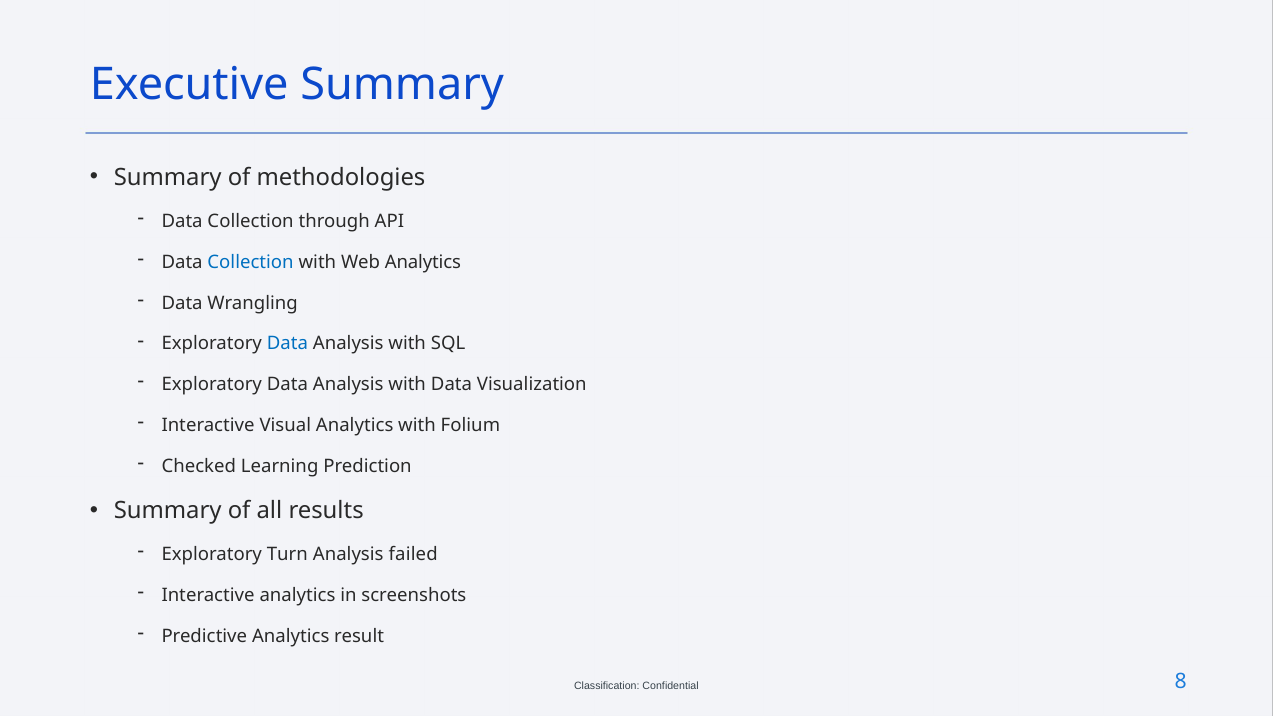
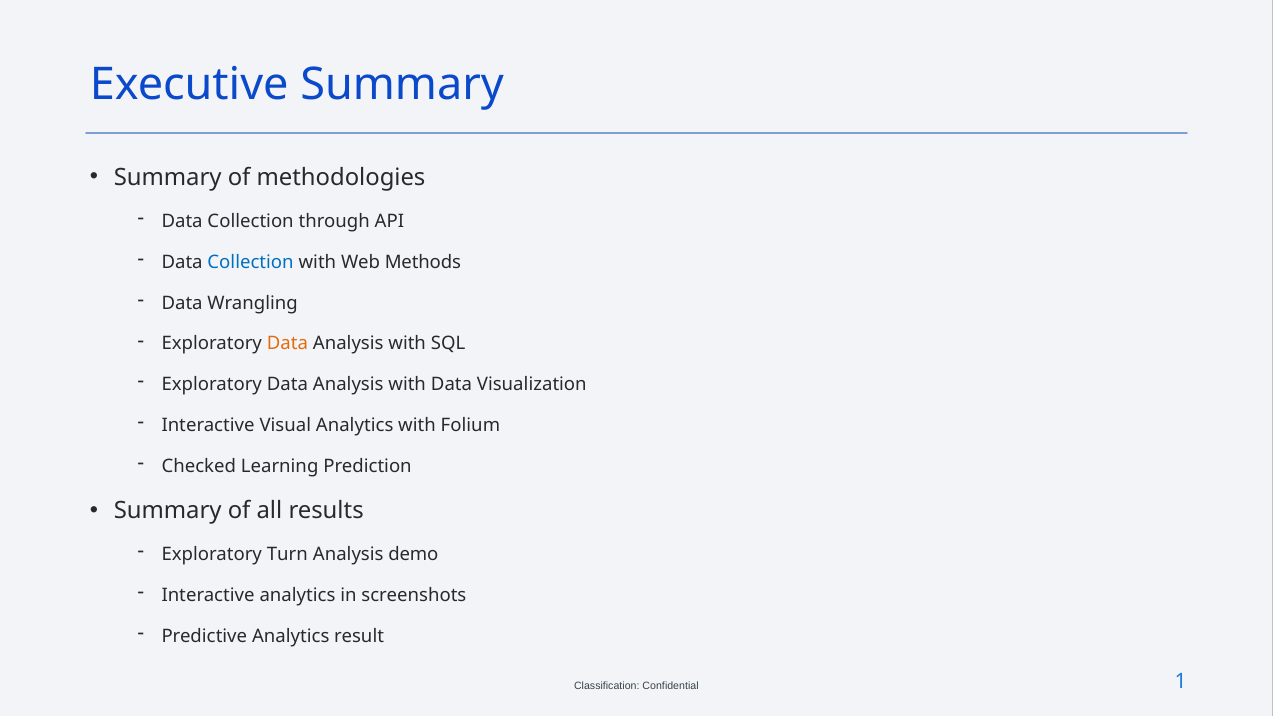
Web Analytics: Analytics -> Methods (423, 262)
Data colour: blue -> orange (287, 344)
failed: failed -> demo (413, 555)
8: 8 -> 1 (1181, 682)
